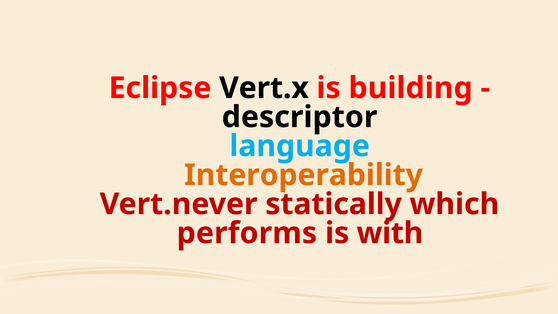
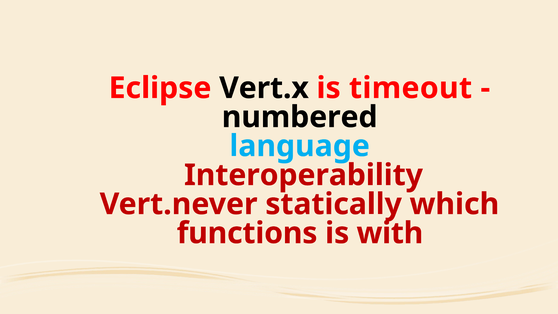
building: building -> timeout (411, 88)
descriptor: descriptor -> numbered (300, 117)
Interoperability colour: orange -> red (303, 175)
performs: performs -> functions (247, 233)
